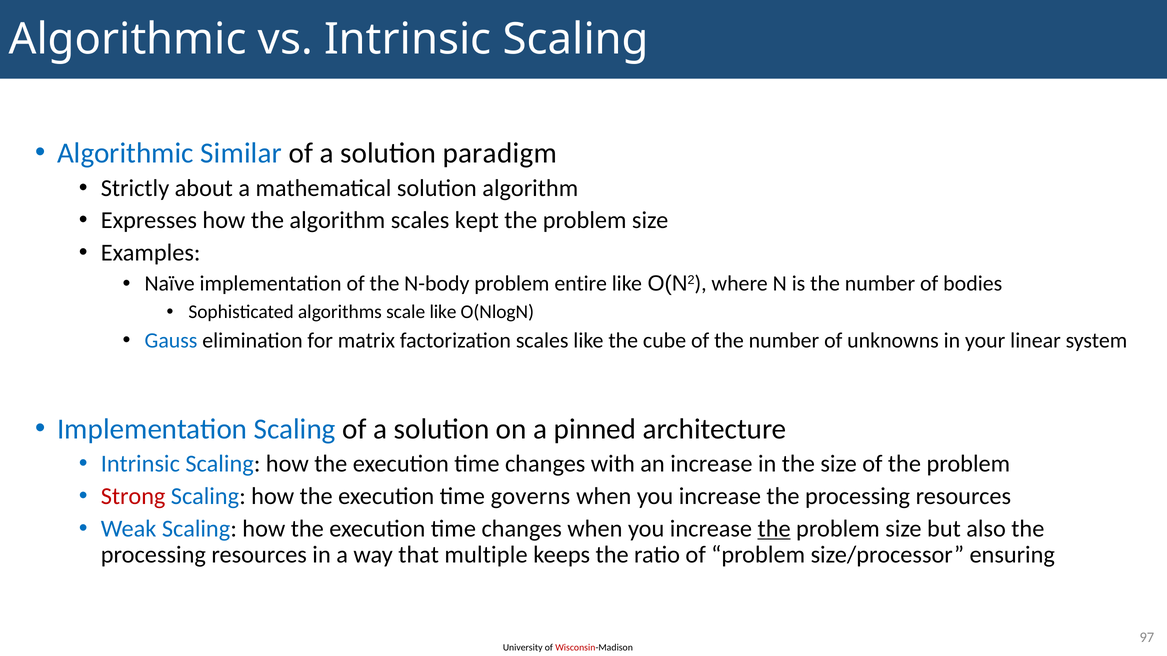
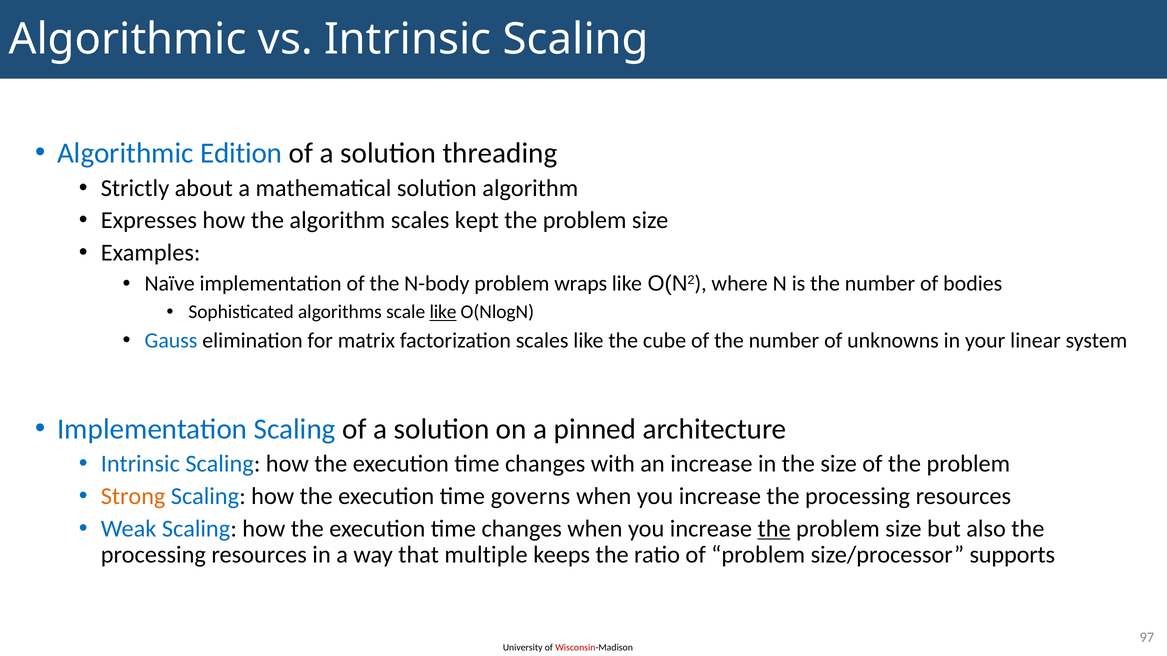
Similar: Similar -> Edition (241, 153)
paradigm: paradigm -> threading (500, 153)
entire: entire -> wraps (581, 284)
like underline: none -> present (443, 312)
Strong colour: red -> orange (133, 497)
ensuring: ensuring -> supports (1012, 555)
